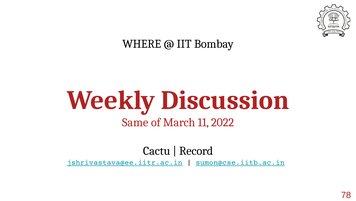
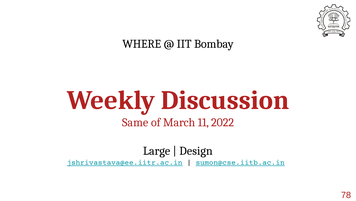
Cactu: Cactu -> Large (157, 150)
Record: Record -> Design (196, 150)
